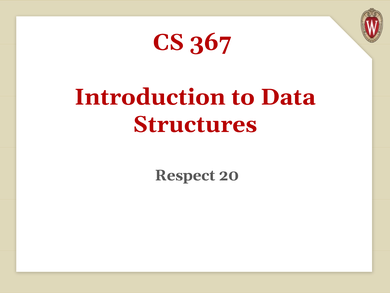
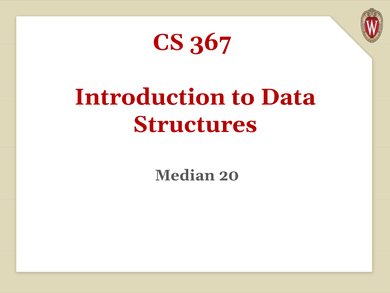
Respect: Respect -> Median (185, 175)
